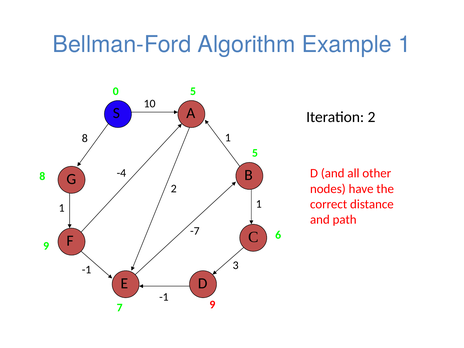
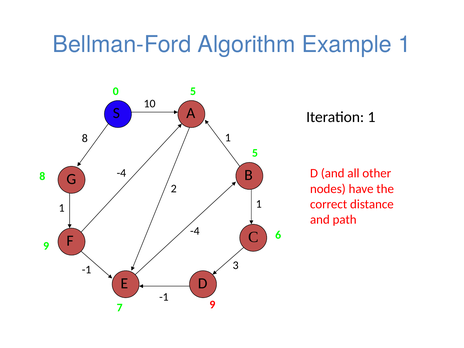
Iteration 2: 2 -> 1 (372, 117)
-7: -7 -> -4 (195, 231)
